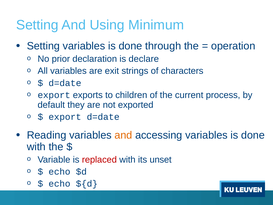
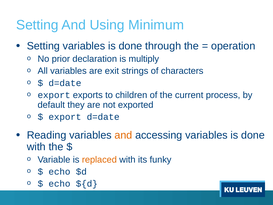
declare: declare -> multiply (144, 59)
replaced colour: red -> orange (99, 159)
unset: unset -> funky (161, 159)
